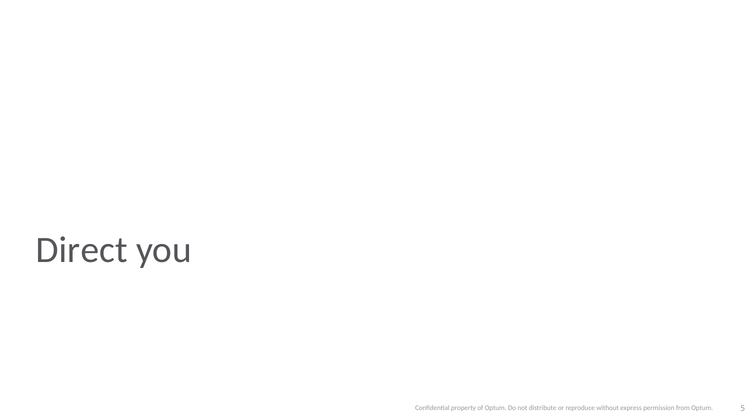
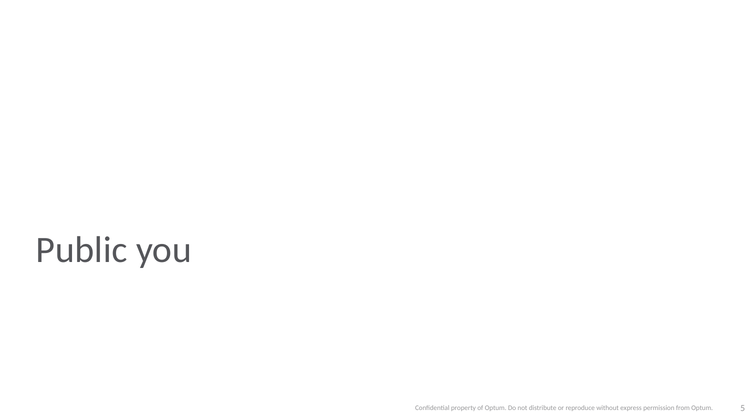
Direct: Direct -> Public (82, 250)
